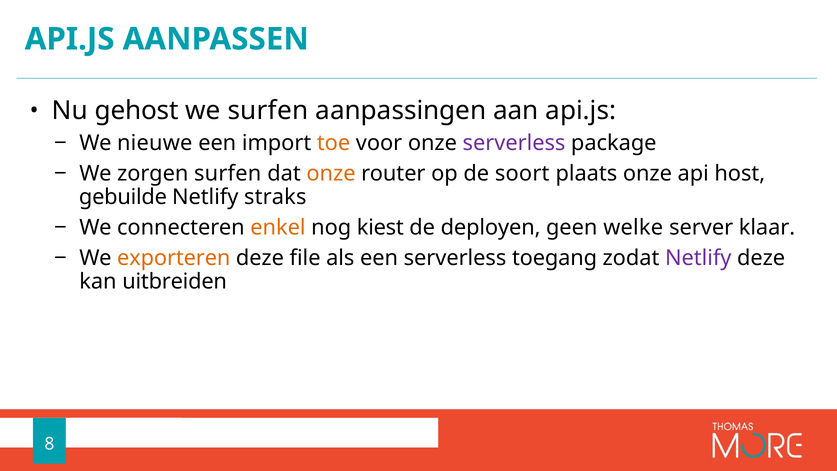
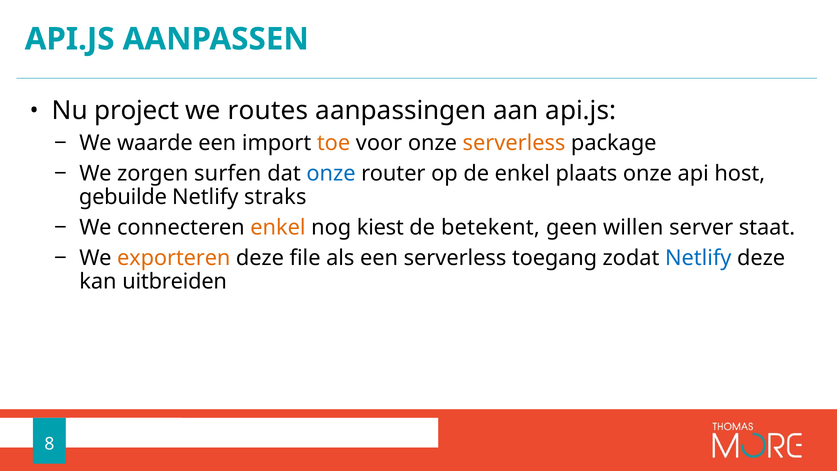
gehost: gehost -> project (137, 110)
we surfen: surfen -> routes (268, 110)
nieuwe: nieuwe -> waarde (155, 143)
serverless colour: purple -> orange (514, 143)
onze colour: orange -> blue (331, 174)
de soort: soort -> enkel (522, 174)
deployen: deployen -> betekent (490, 228)
welke: welke -> willen (633, 228)
klaar: klaar -> staat (767, 228)
Netlify colour: purple -> blue (698, 258)
